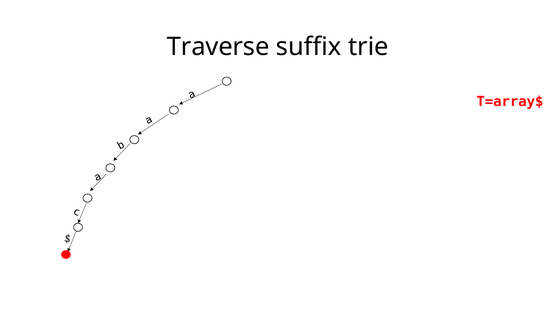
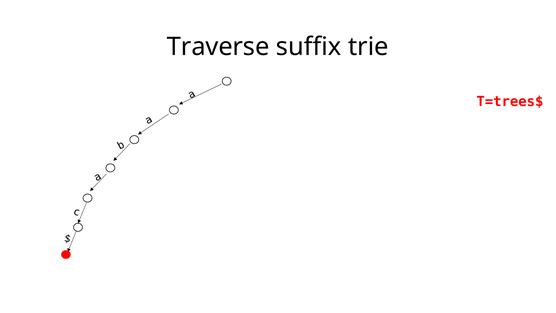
T=array$: T=array$ -> T=trees$ (510, 101)
